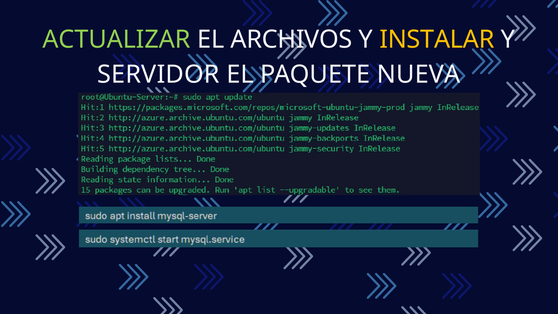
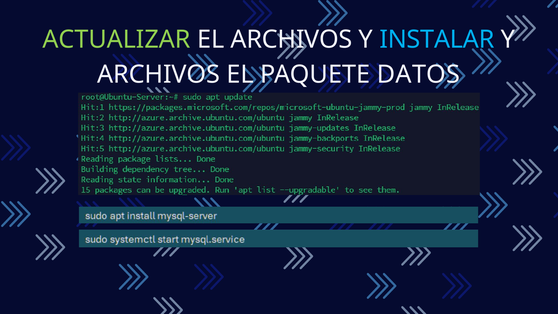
INSTALAR colour: yellow -> light blue (437, 39)
SERVIDOR: SERVIDOR -> ARCHIVOS (159, 75)
NUEVA: NUEVA -> DATOS (419, 75)
